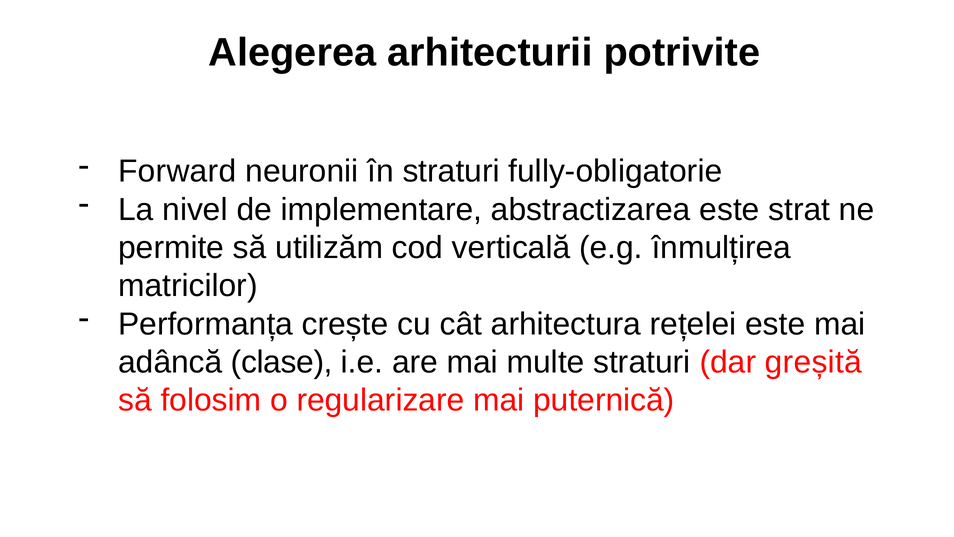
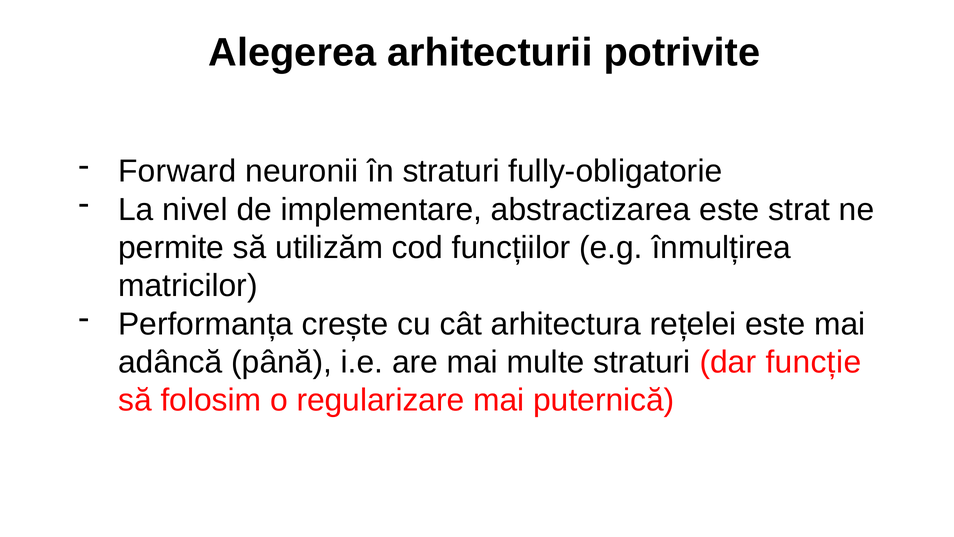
verticală: verticală -> funcțiilor (511, 248)
clase: clase -> până (282, 362)
greșită: greșită -> funcție (813, 362)
